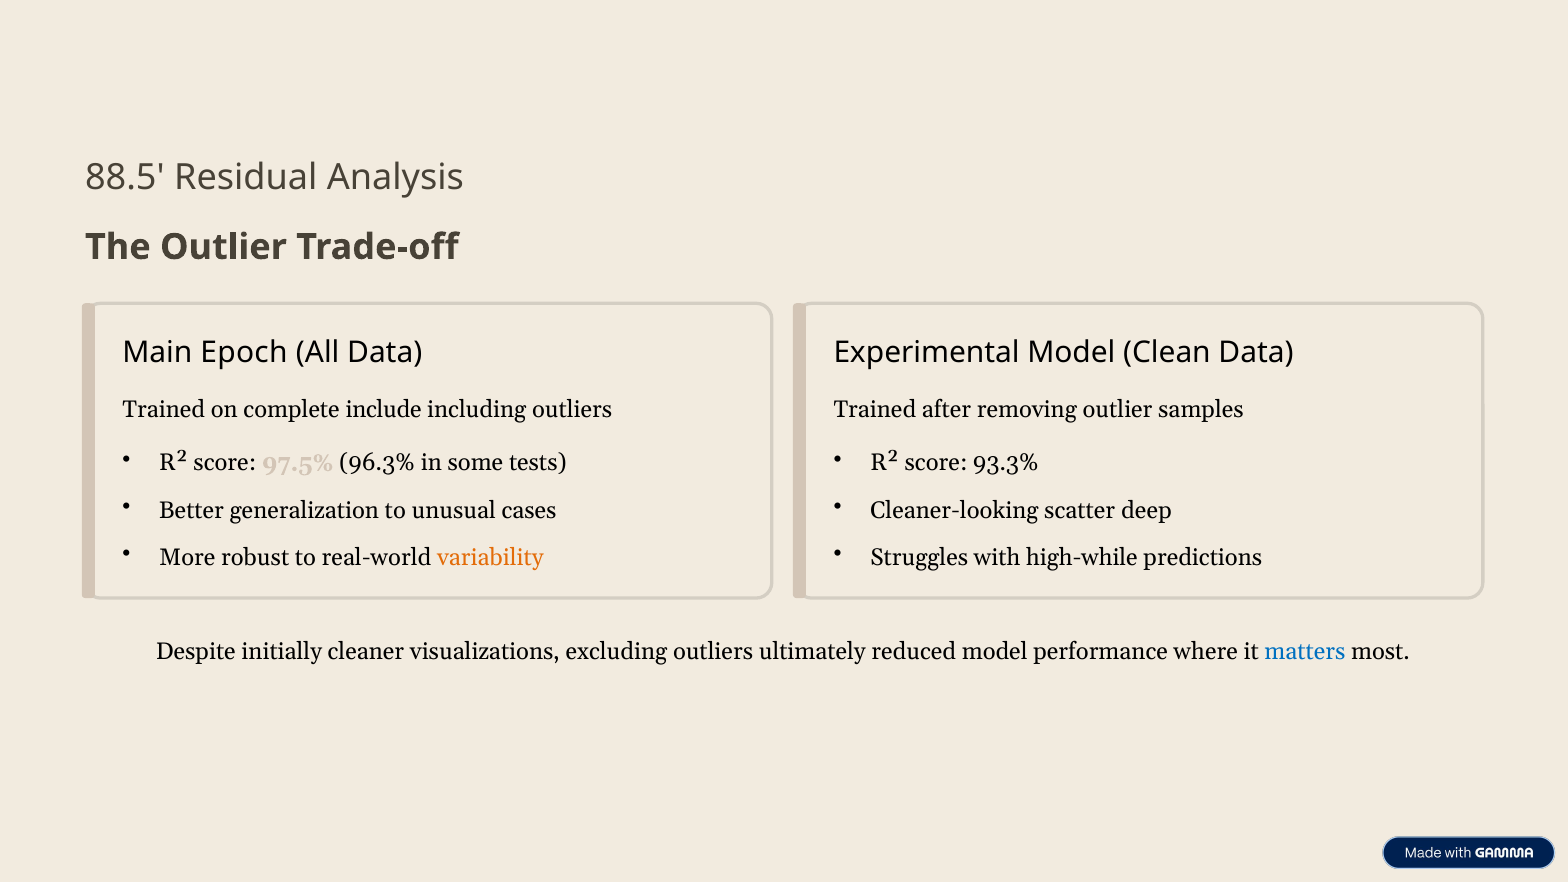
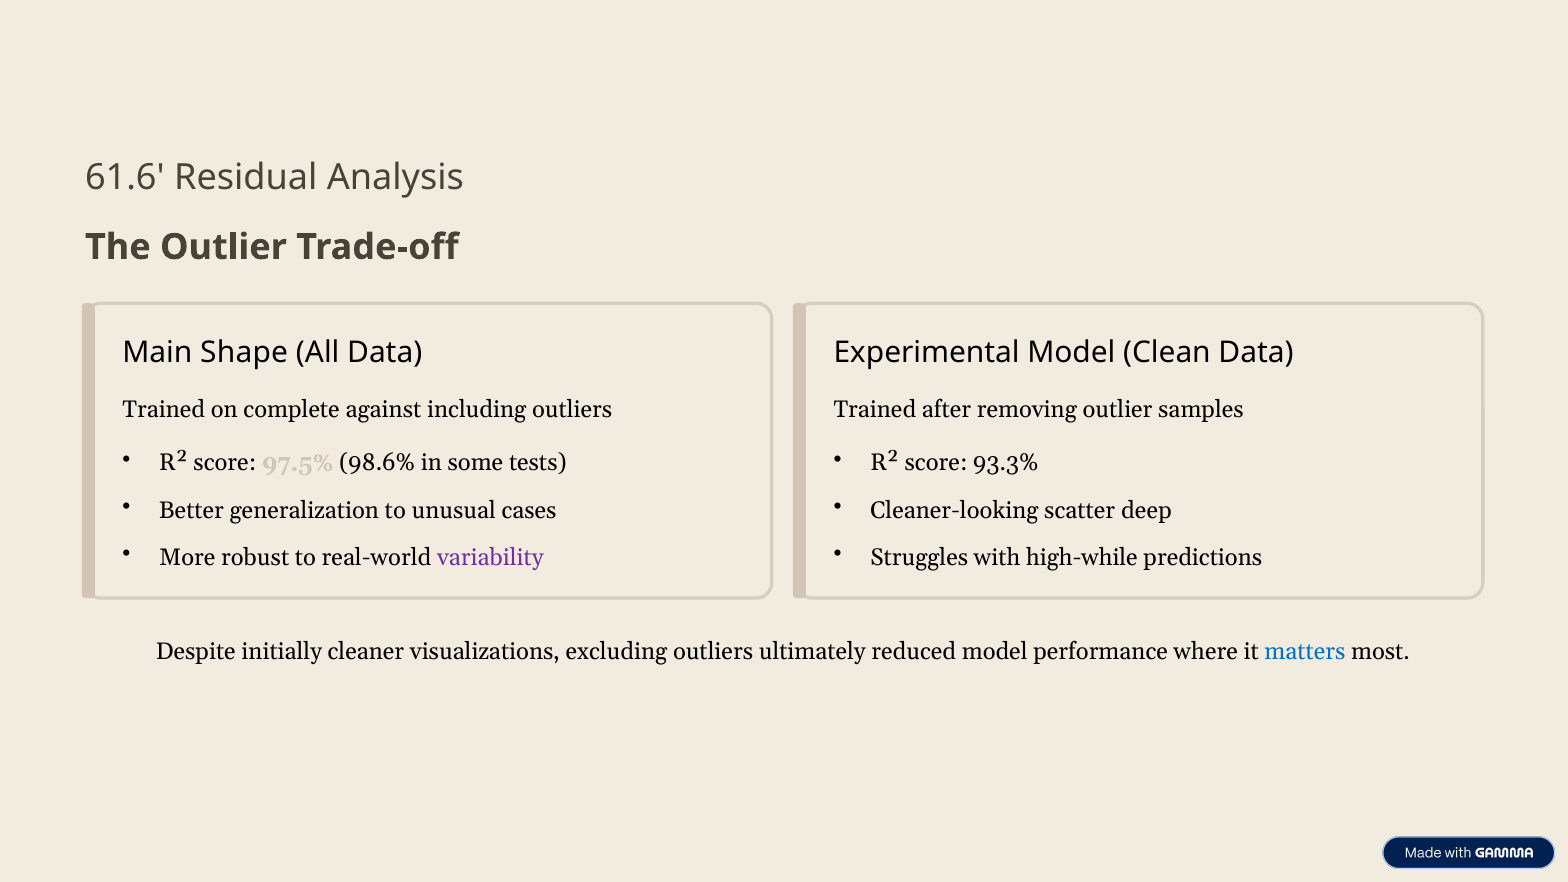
88.5: 88.5 -> 61.6 (125, 177)
Epoch: Epoch -> Shape (244, 352)
include: include -> against (383, 410)
96.3%: 96.3% -> 98.6% (377, 463)
variability colour: orange -> purple (490, 558)
